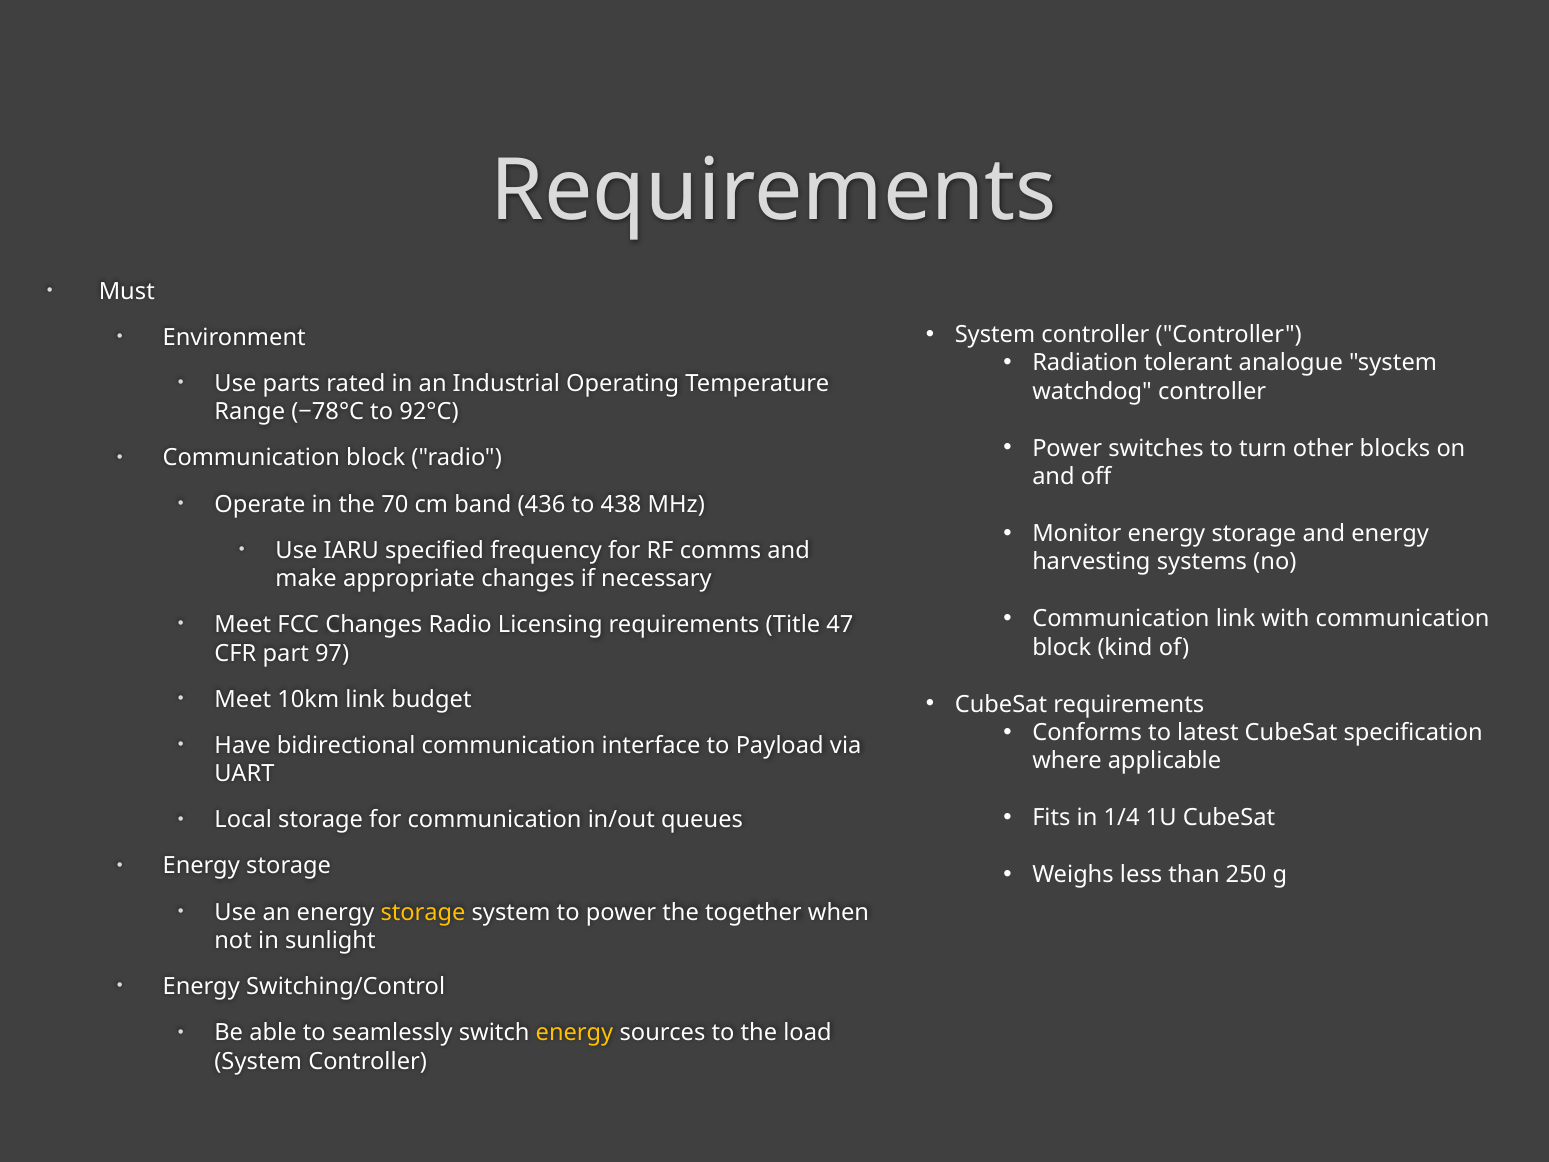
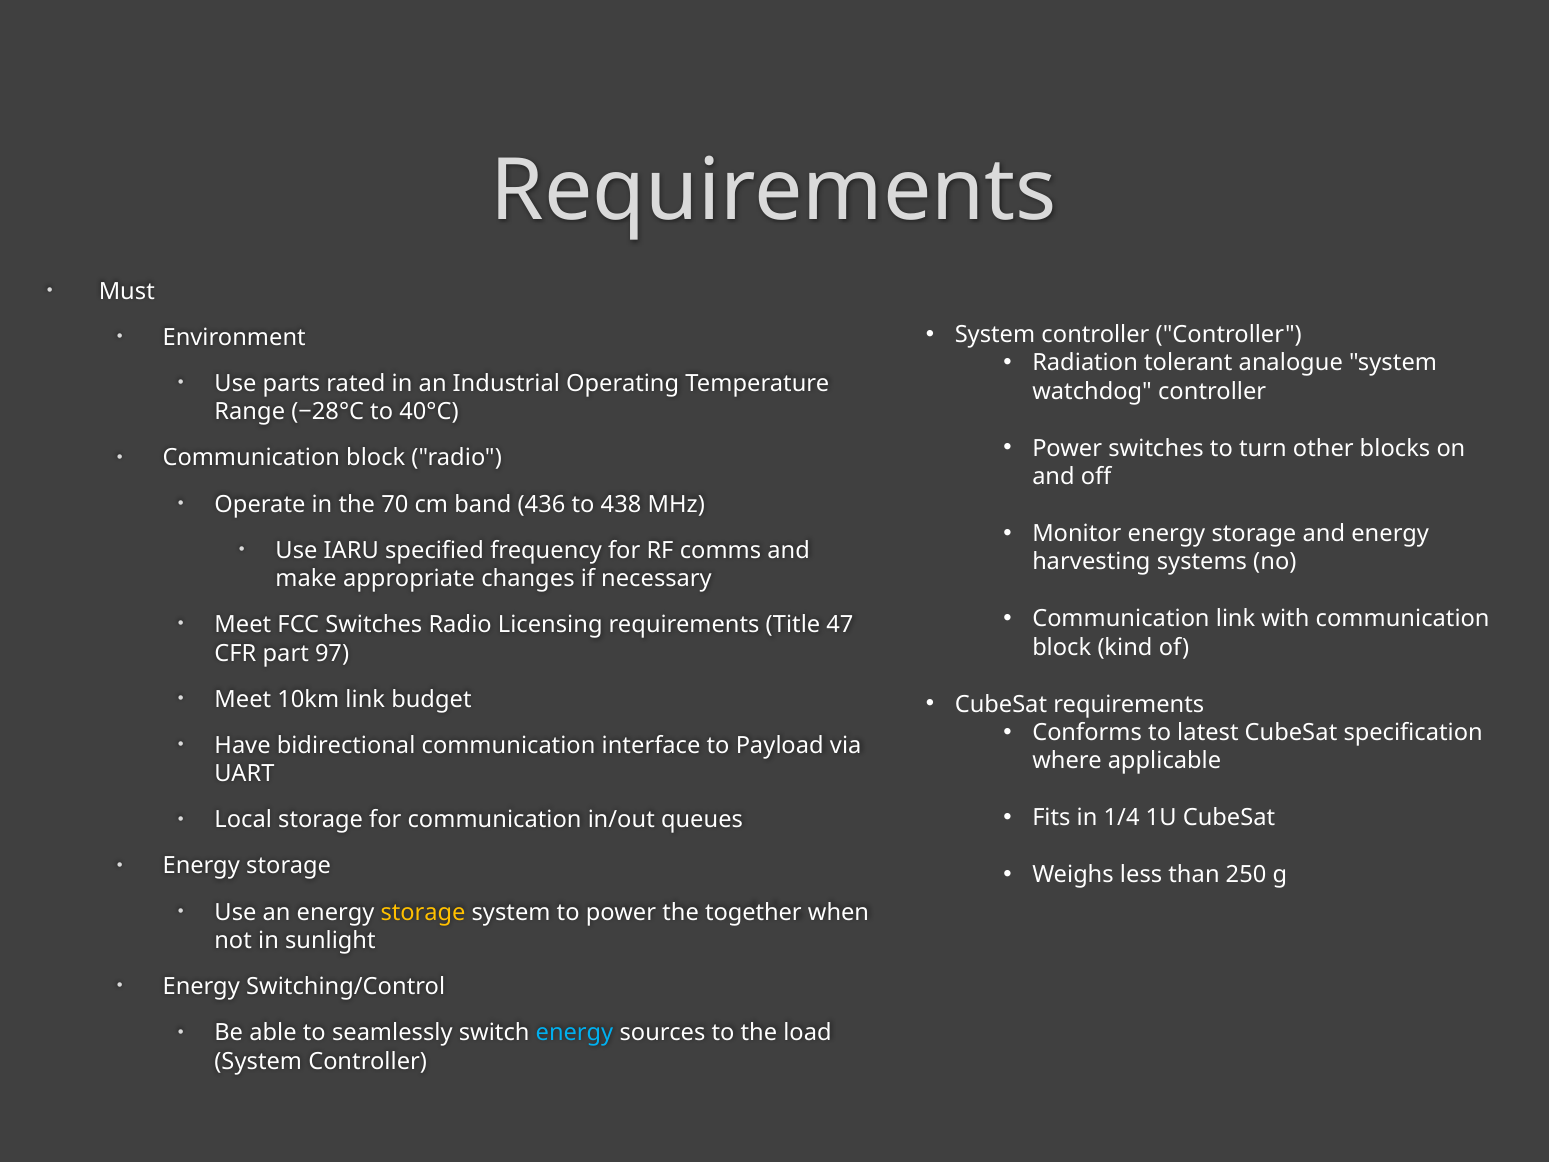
−78°C: −78°C -> −28°C (328, 412)
92°C: 92°C -> 40°C (429, 412)
FCC Changes: Changes -> Switches (374, 625)
energy colour: yellow -> light blue (575, 1033)
